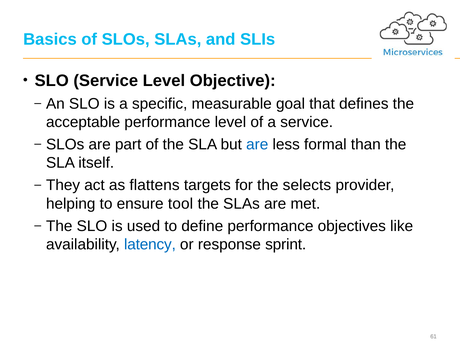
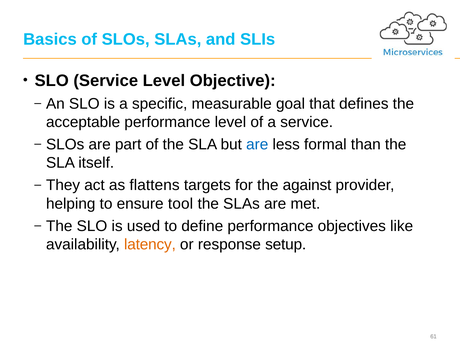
selects: selects -> against (307, 185)
latency colour: blue -> orange (150, 244)
sprint: sprint -> setup (286, 244)
